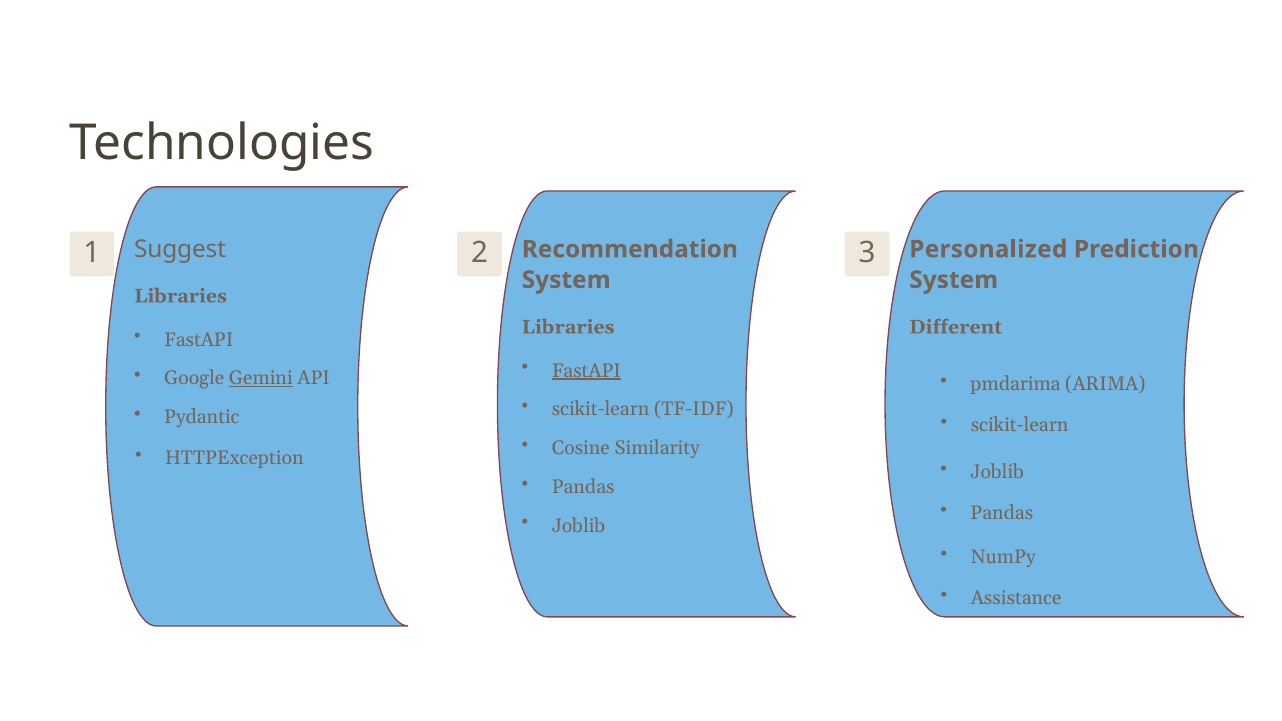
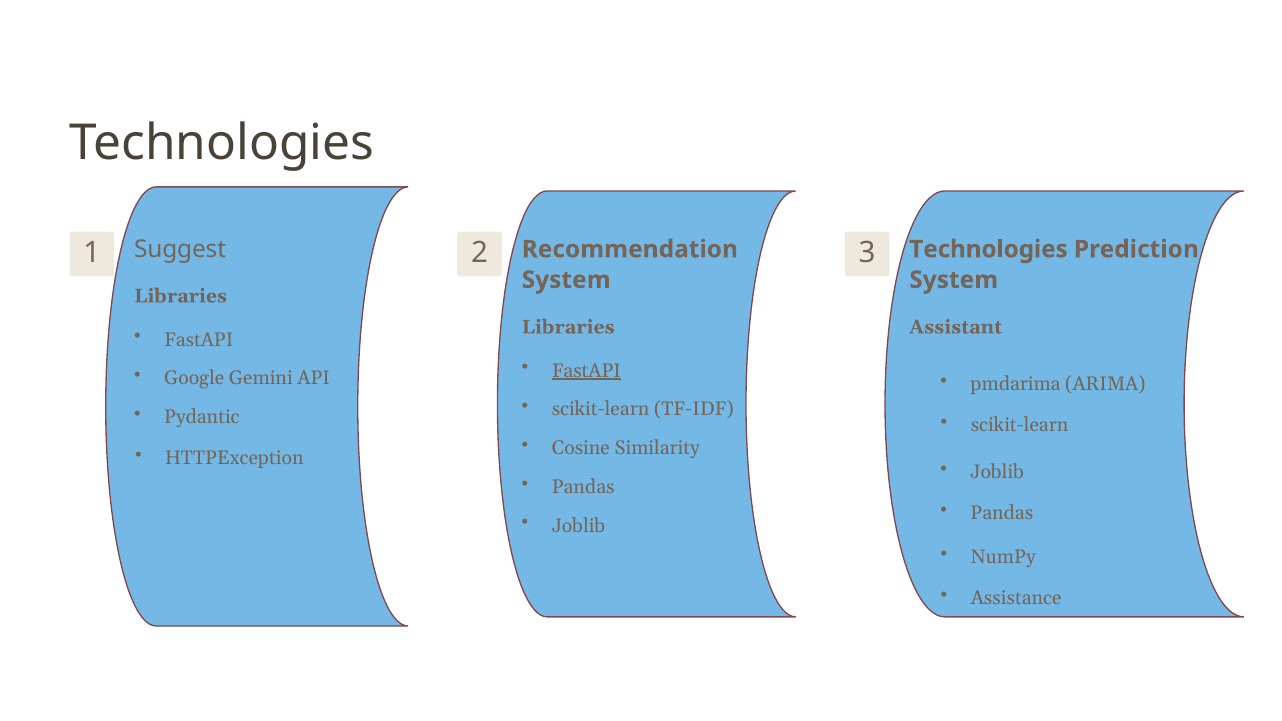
3 Personalized: Personalized -> Technologies (988, 249)
Different: Different -> Assistant (956, 327)
Gemini underline: present -> none (261, 378)
